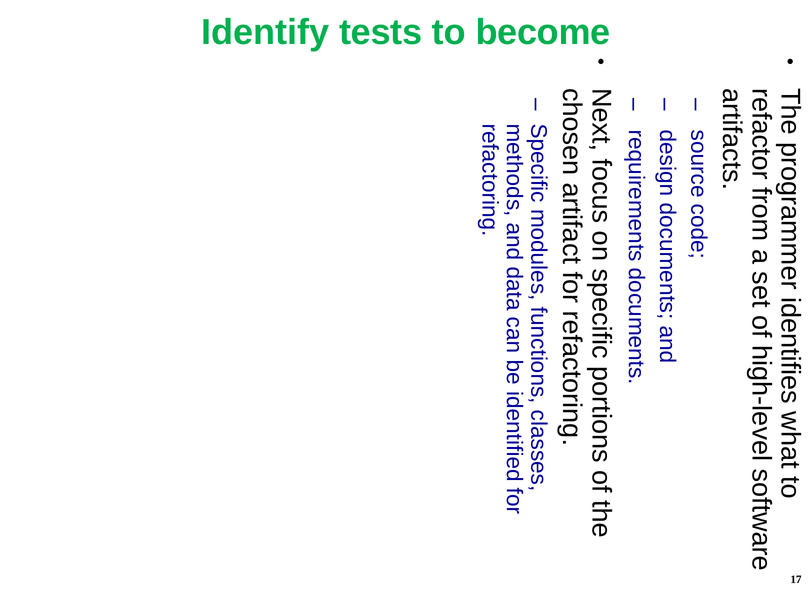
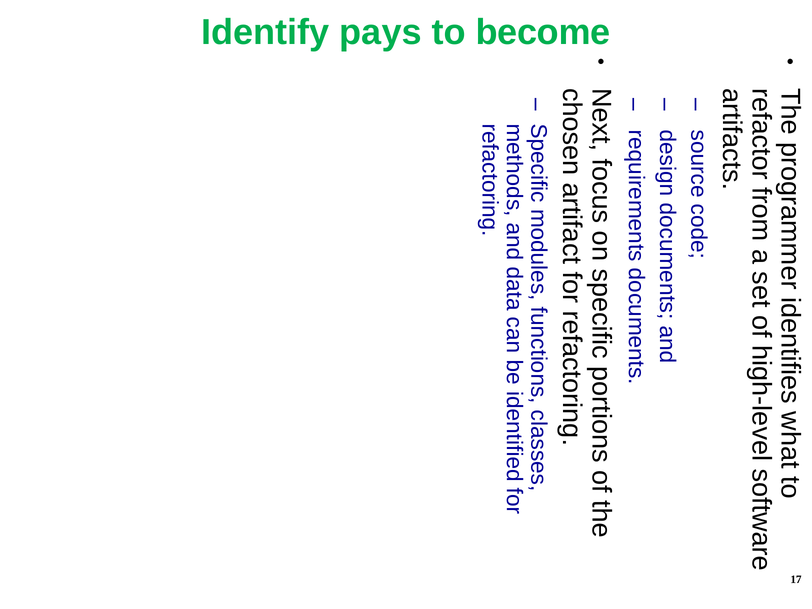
tests: tests -> pays (381, 32)
